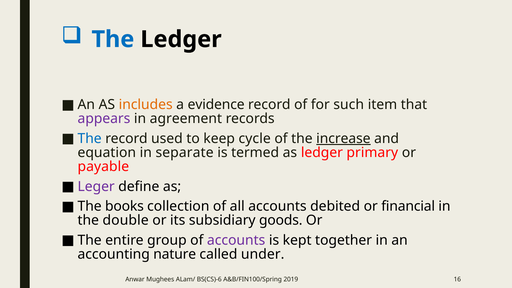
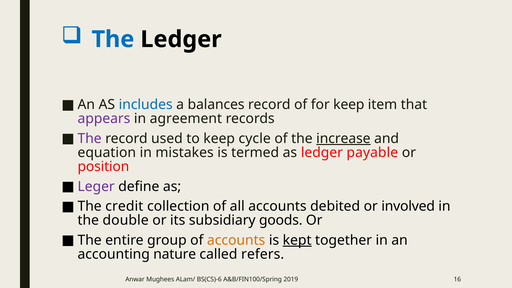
includes colour: orange -> blue (146, 105)
evidence: evidence -> balances (216, 105)
for such: such -> keep (349, 105)
The colour: blue -> purple (90, 138)
separate: separate -> mistakes (185, 153)
primary: primary -> payable (372, 153)
payable: payable -> position (103, 167)
books: books -> credit (124, 206)
financial: financial -> involved (408, 206)
accounts colour: purple -> orange (236, 240)
kept underline: none -> present (297, 240)
under: under -> refers (263, 254)
